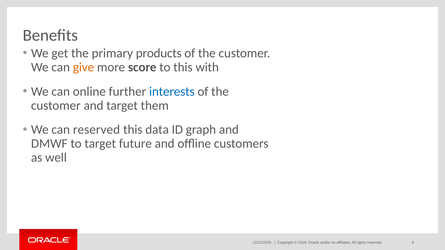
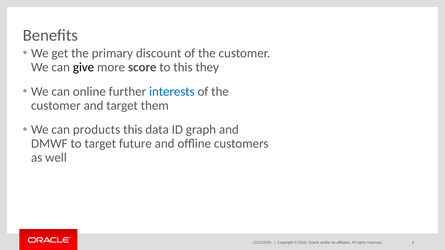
products: products -> discount (159, 53)
give colour: orange -> black (83, 67)
with: with -> they (207, 67)
can reserved: reserved -> products (97, 130)
